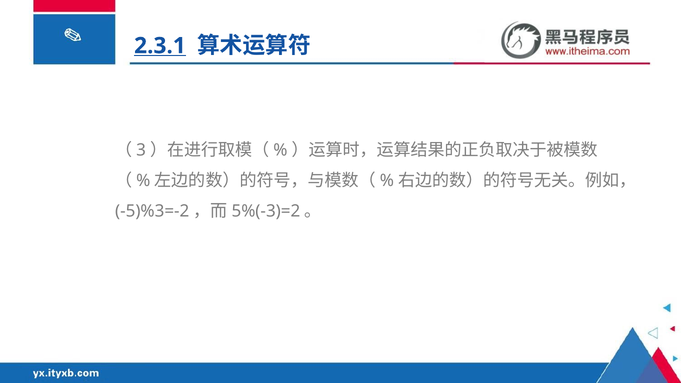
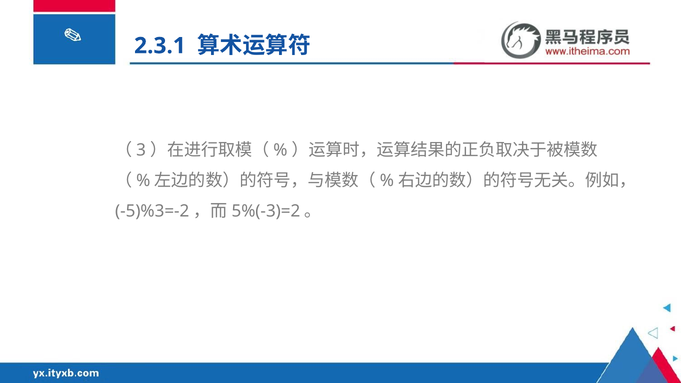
2.3.1 underline: present -> none (160, 46)
